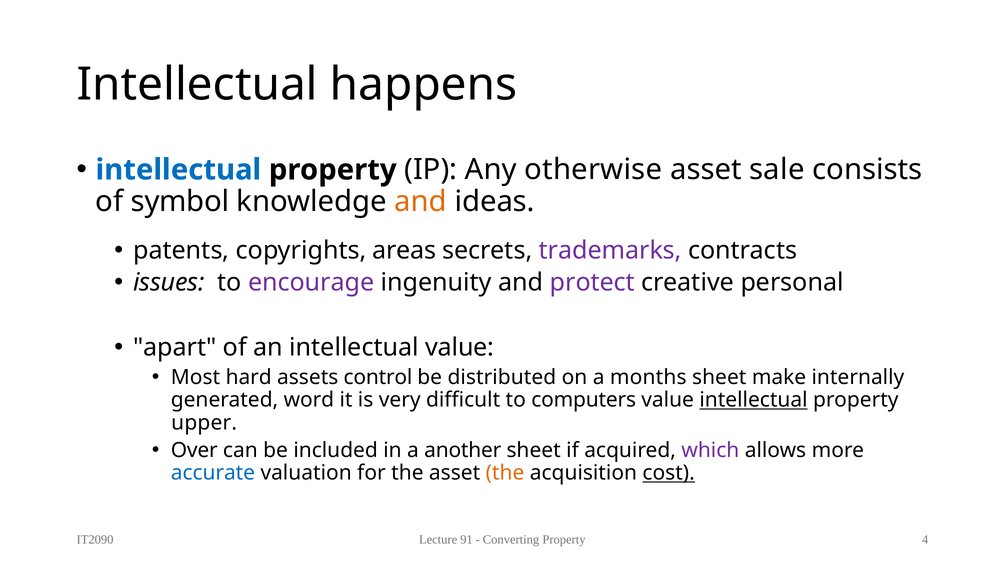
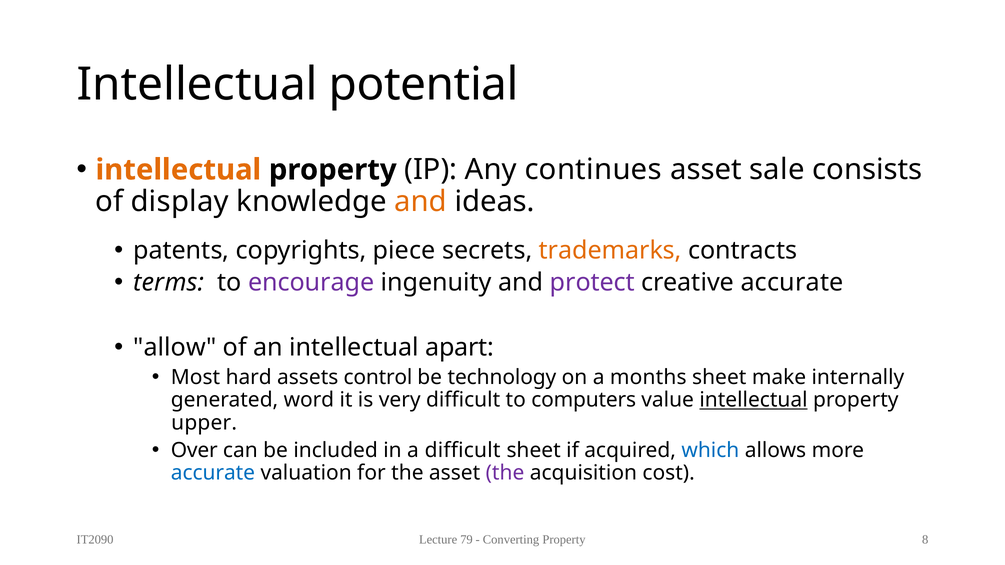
happens: happens -> potential (424, 84)
intellectual colour: blue -> orange (178, 170)
otherwise: otherwise -> continues (593, 170)
symbol: symbol -> display (180, 202)
areas: areas -> piece (404, 250)
trademarks colour: purple -> orange (610, 250)
issues: issues -> terms (169, 283)
creative personal: personal -> accurate (792, 283)
apart: apart -> allow (175, 348)
intellectual value: value -> apart (460, 348)
distributed: distributed -> technology (502, 378)
a another: another -> difficult (463, 451)
which colour: purple -> blue (710, 451)
the colour: orange -> purple (505, 473)
cost underline: present -> none (669, 473)
91: 91 -> 79 (466, 540)
4: 4 -> 8 (925, 540)
